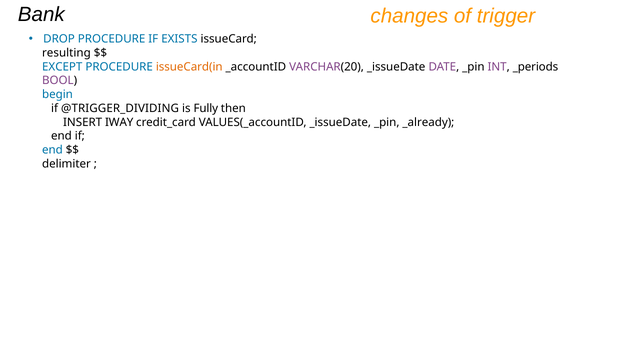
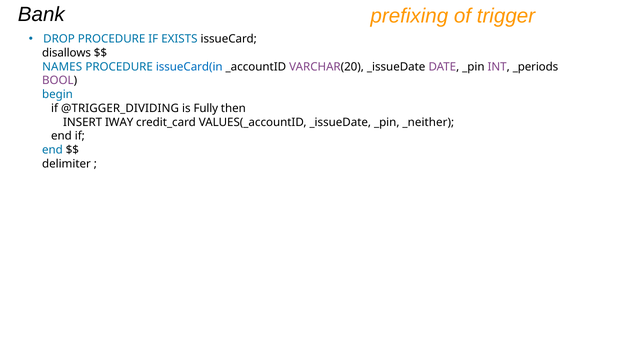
changes: changes -> prefixing (409, 16)
resulting: resulting -> disallows (66, 53)
EXCEPT: EXCEPT -> NAMES (62, 67)
issueCard(in colour: orange -> blue (189, 67)
_already: _already -> _neither (428, 122)
